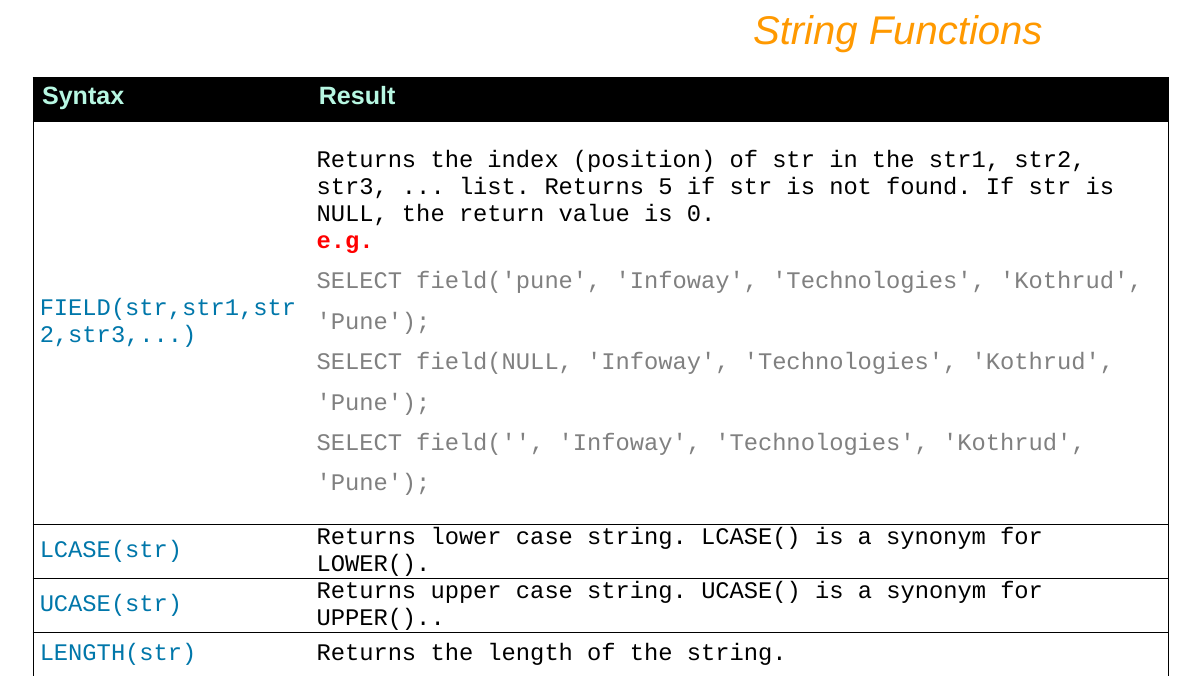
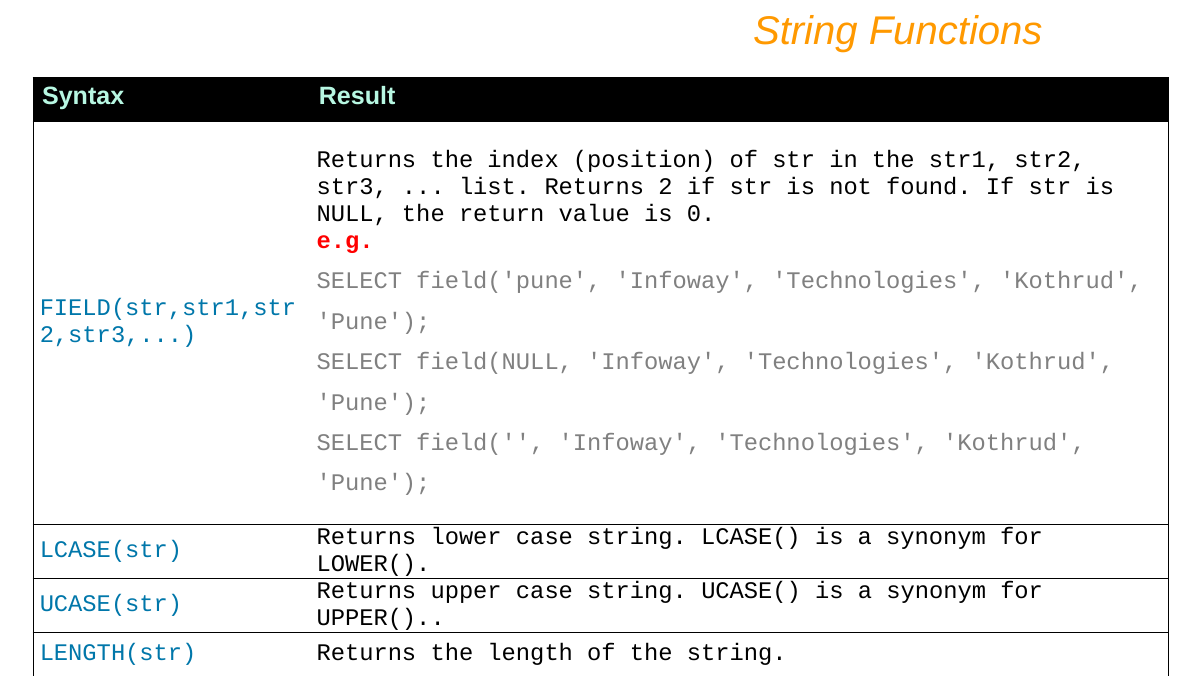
5: 5 -> 2 (666, 187)
